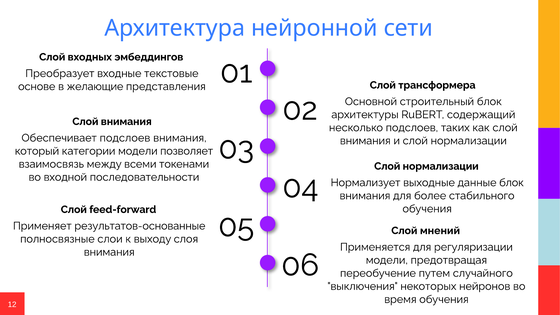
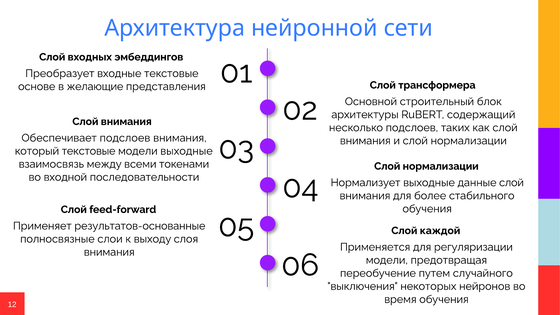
который категории: категории -> текстовые (89, 151)
модели позволяет: позволяет -> выходные (187, 151)
данные блок: блок -> слой (511, 183)
мнений: мнений -> каждой (440, 231)
